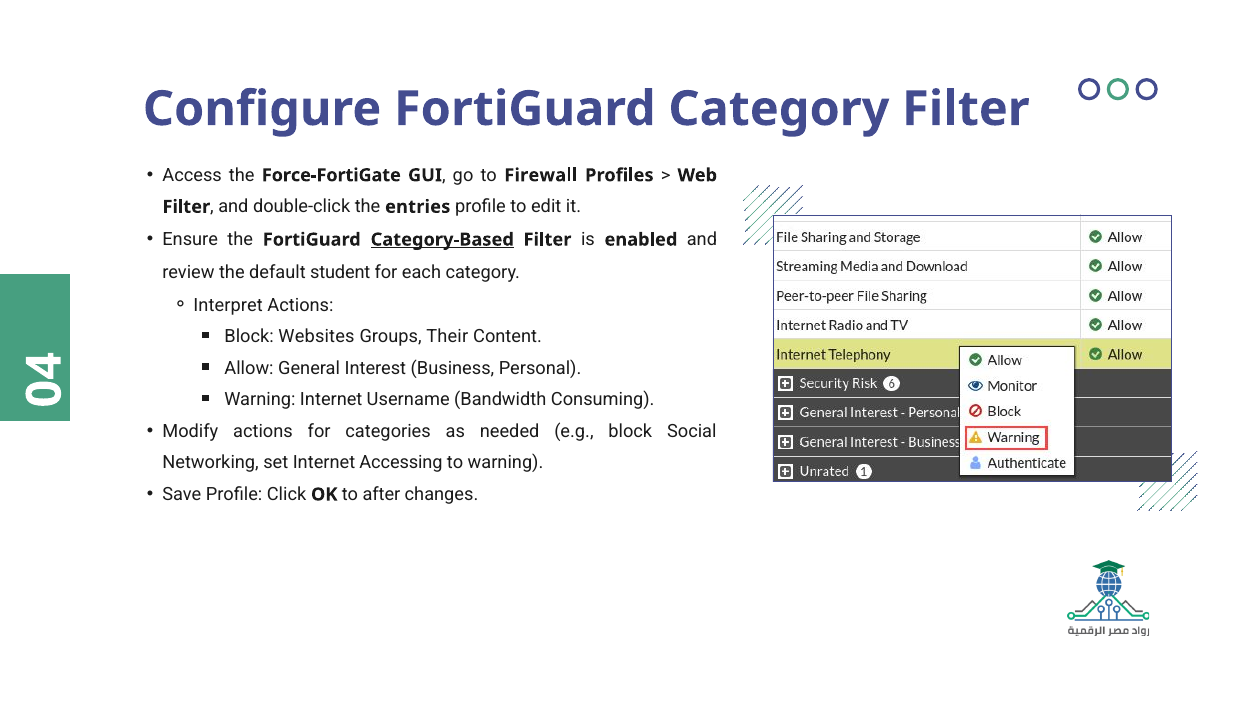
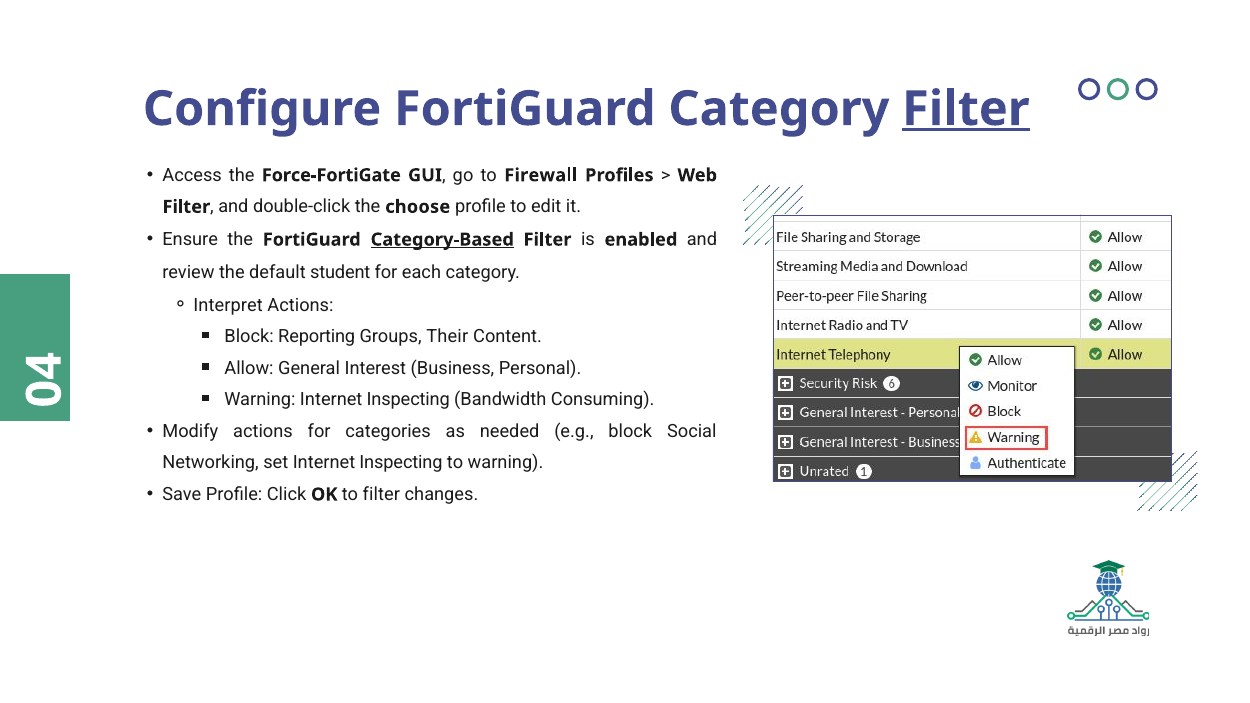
Filter underline: none -> present (966, 109)
entries: entries -> choose (418, 207)
Websites: Websites -> Reporting (317, 337)
Warning Internet Username: Username -> Inspecting (408, 400)
set Internet Accessing: Accessing -> Inspecting (401, 463)
to after: after -> filter (381, 495)
